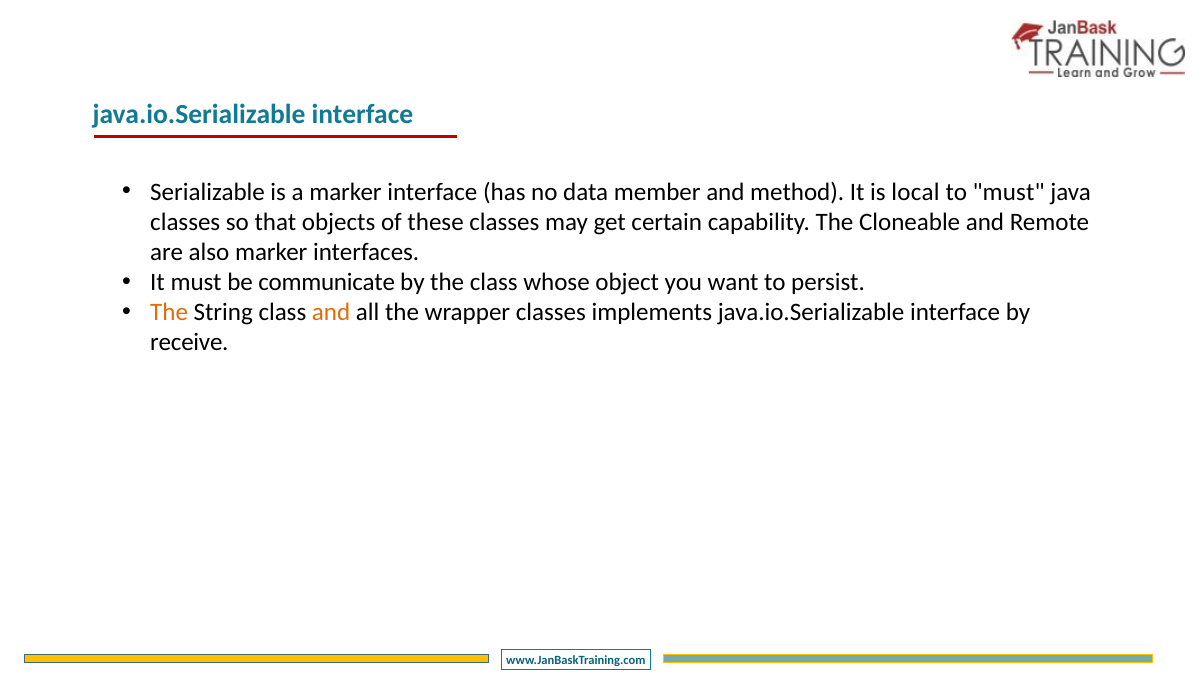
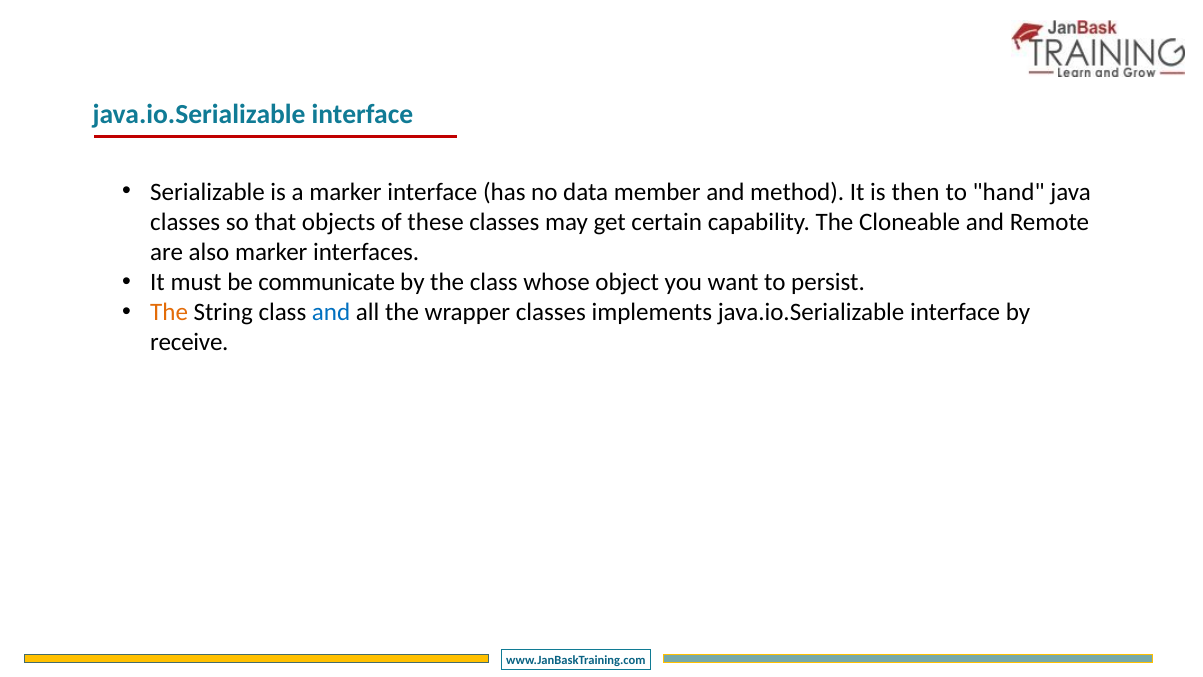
local: local -> then (916, 192)
to must: must -> hand (1009, 192)
and colour: orange -> blue (331, 312)
